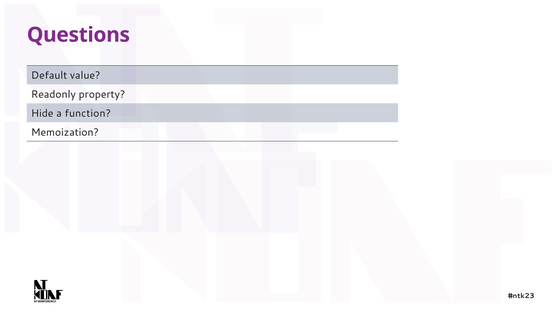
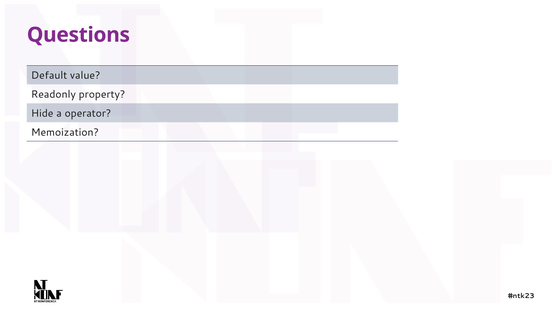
function: function -> operator (88, 113)
